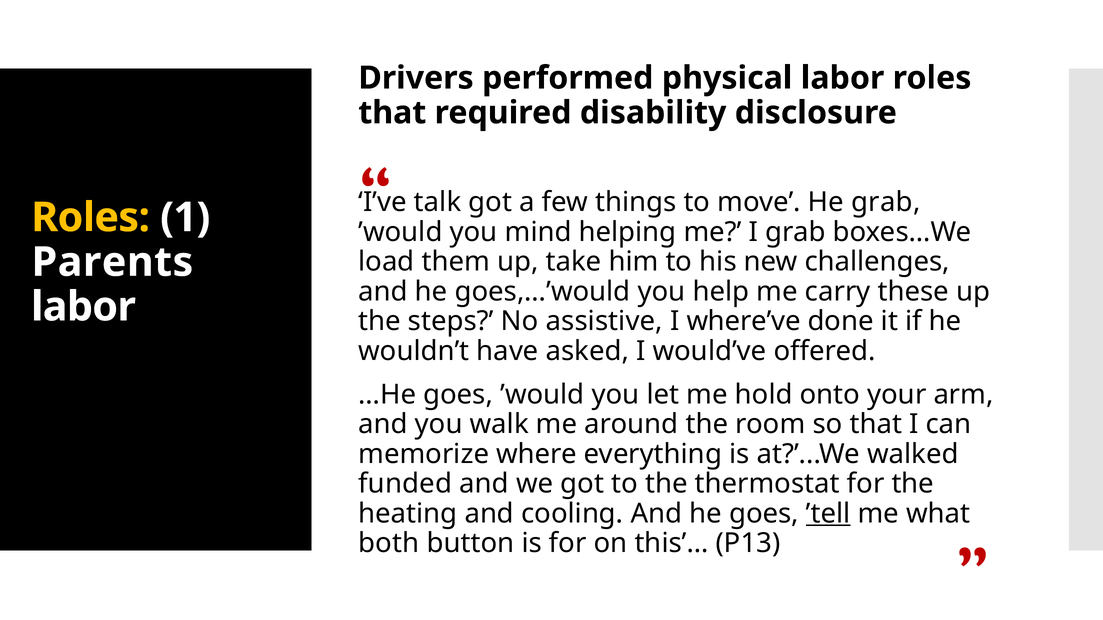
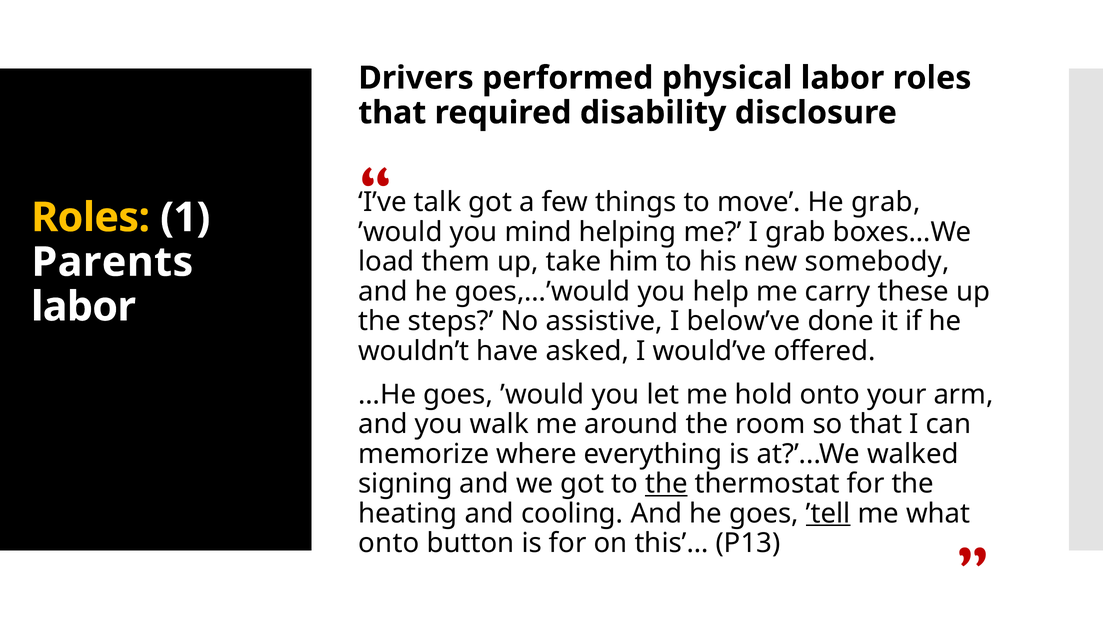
challenges: challenges -> somebody (877, 262)
where’ve: where’ve -> below’ve (743, 322)
funded: funded -> signing (405, 484)
the underline: none -> present (666, 484)
both: both -> onto (389, 544)
